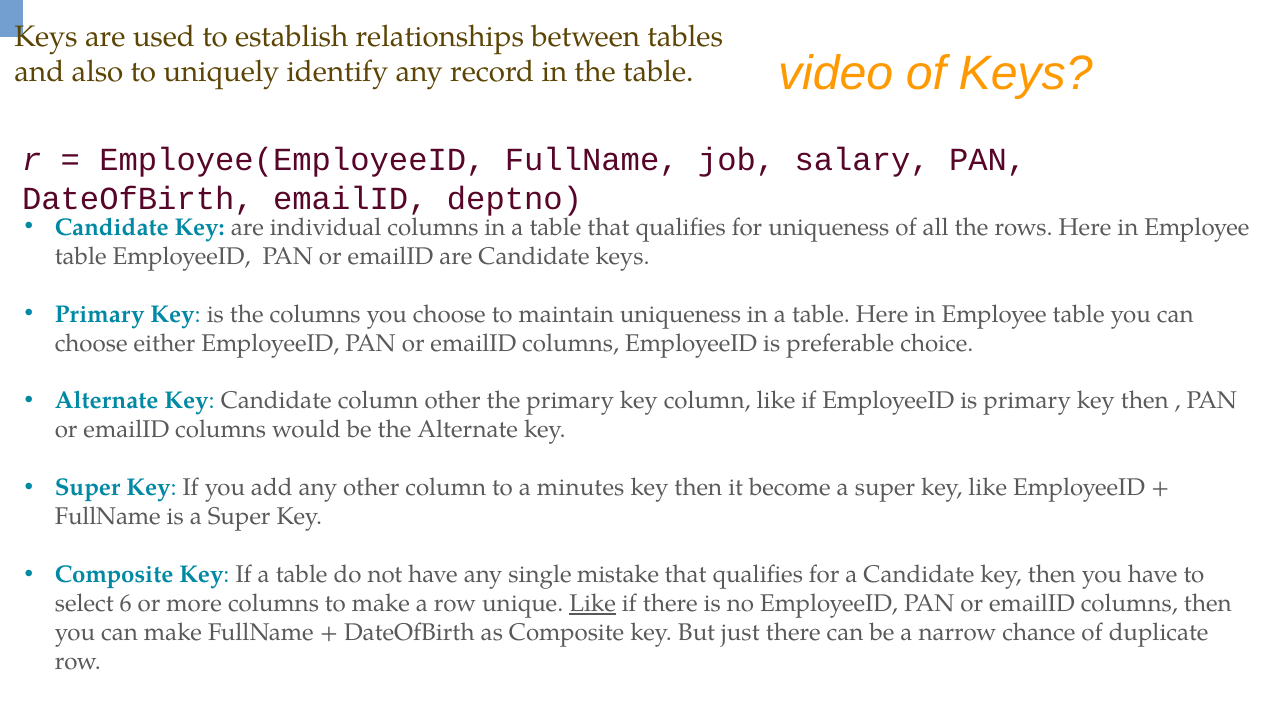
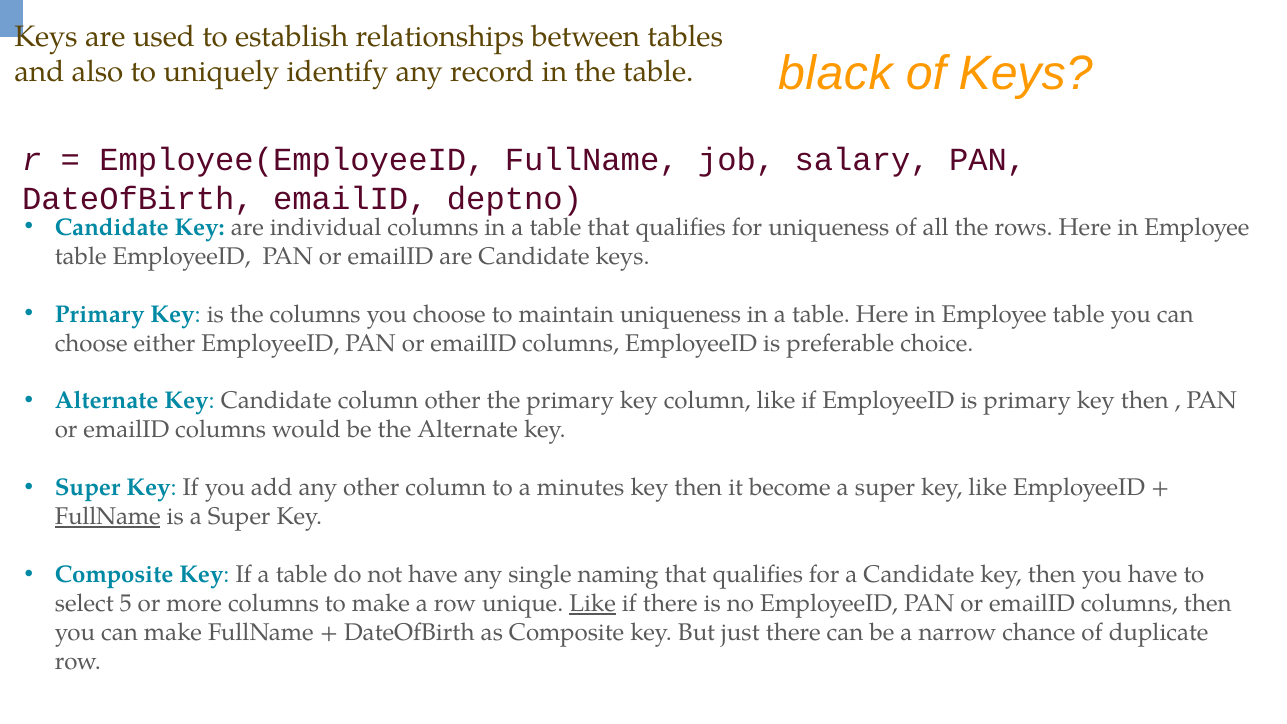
video: video -> black (835, 73)
FullName underline: none -> present (108, 517)
mistake: mistake -> naming (618, 575)
6: 6 -> 5 (126, 604)
